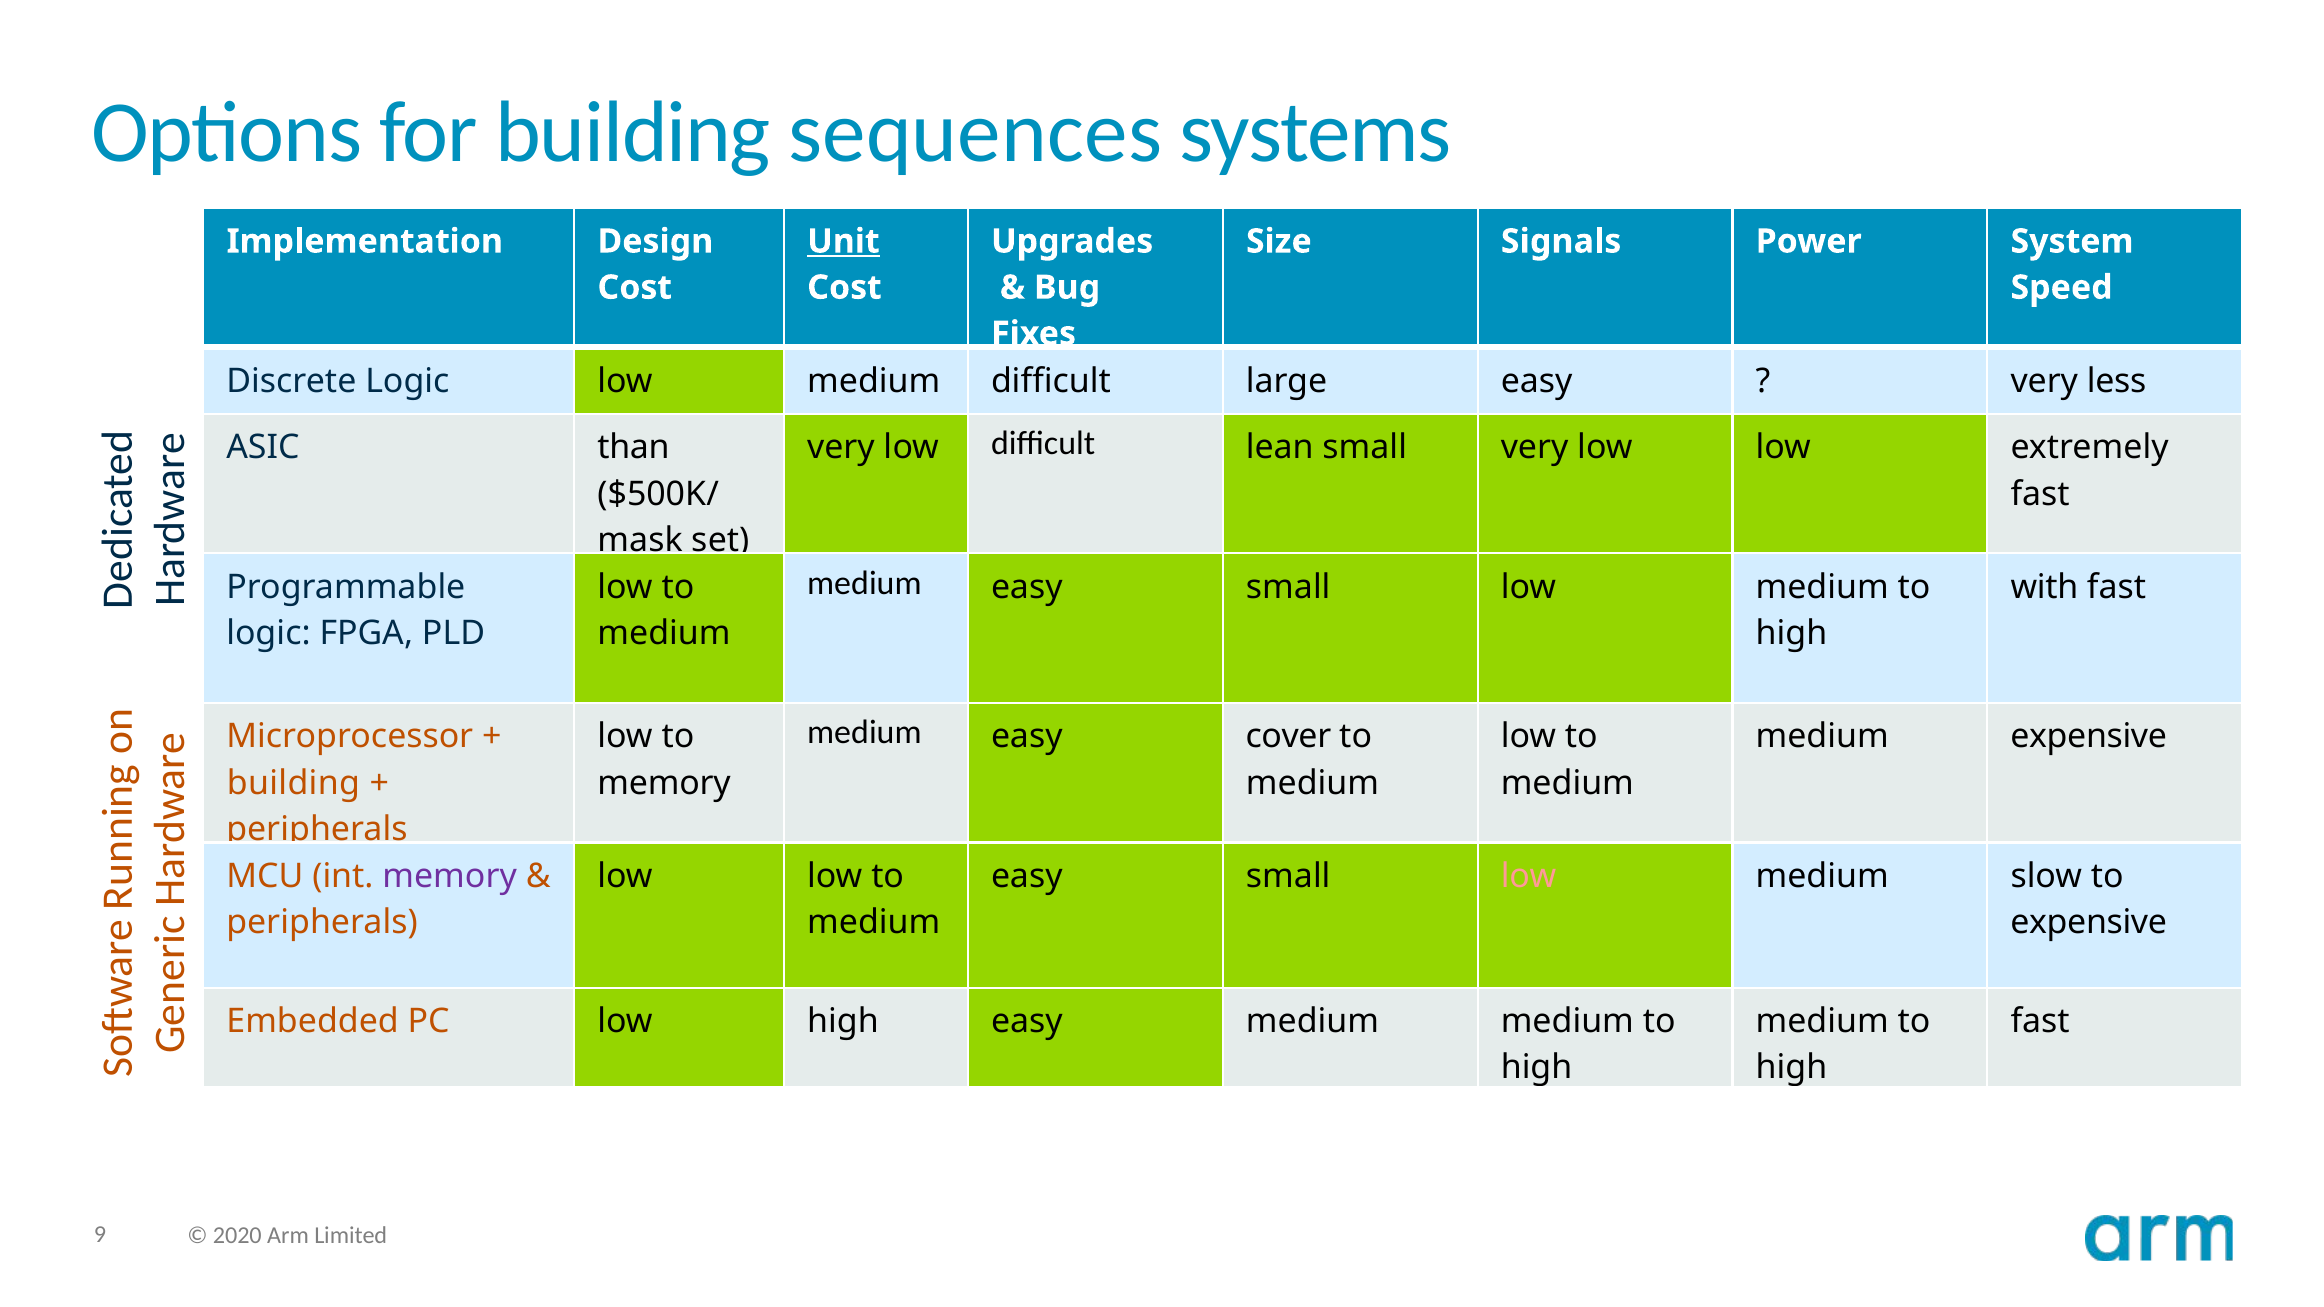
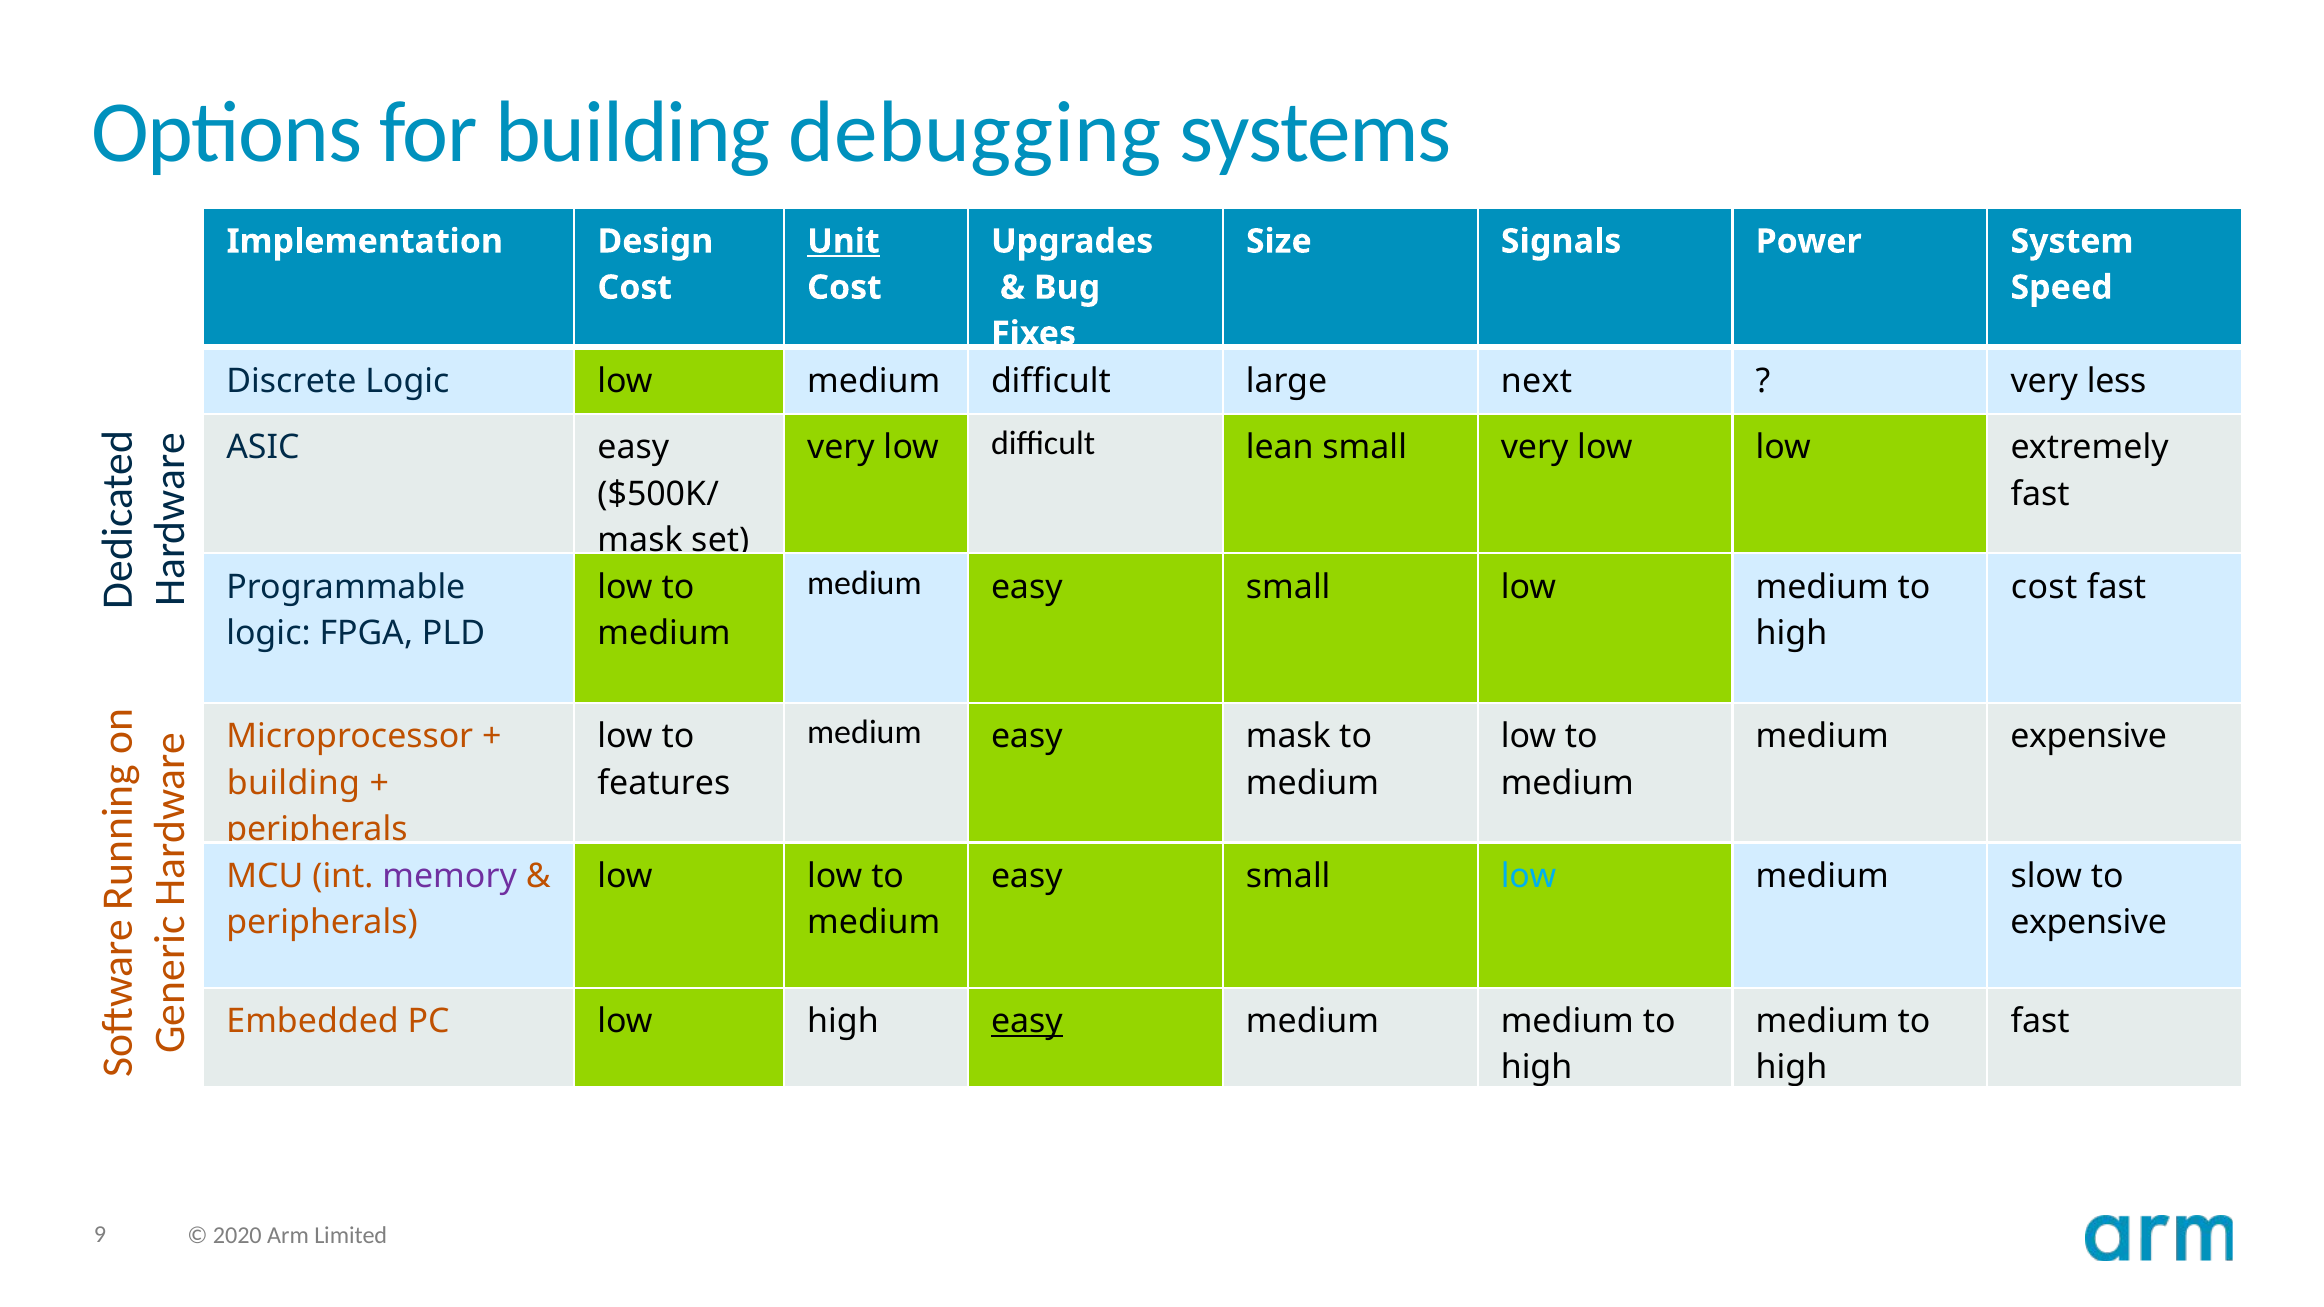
sequences: sequences -> debugging (975, 133)
large easy: easy -> next (1536, 381)
ASIC than: than -> easy (633, 448)
with: with -> cost (2044, 587)
easy cover: cover -> mask (1288, 737)
memory: memory -> features (664, 783)
low colour: pink -> light blue (1529, 877)
easy underline: none -> present (1027, 1022)
